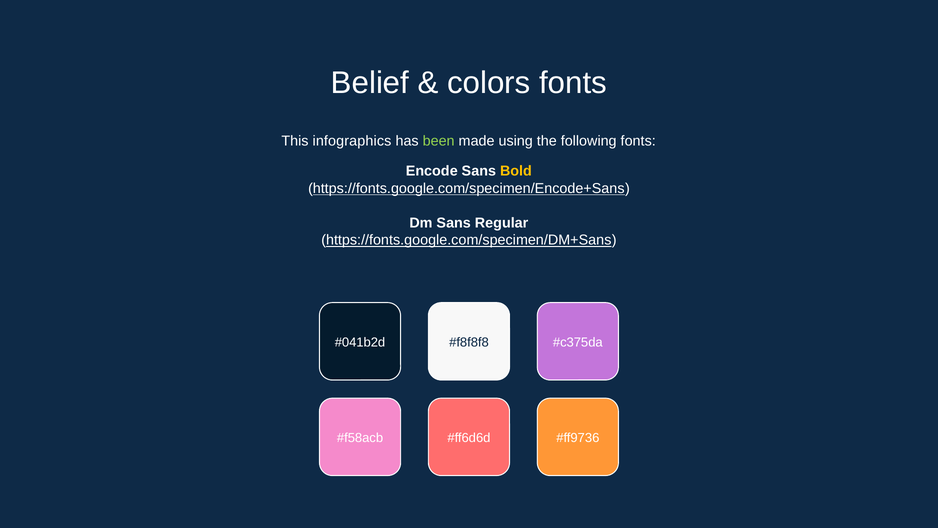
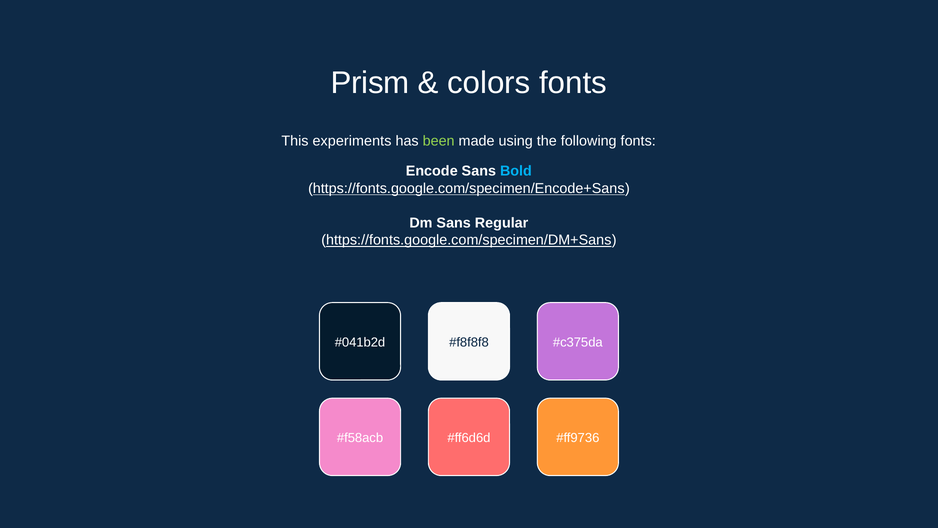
Belief: Belief -> Prism (370, 83)
infographics: infographics -> experiments (352, 141)
Bold colour: yellow -> light blue (516, 171)
